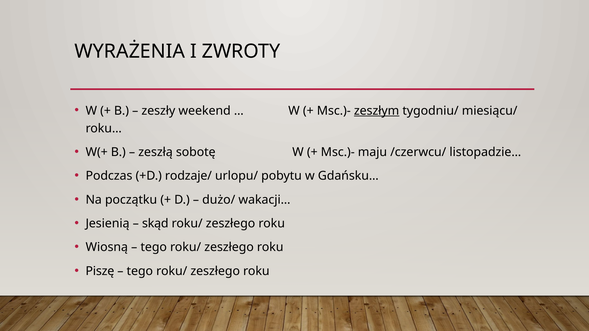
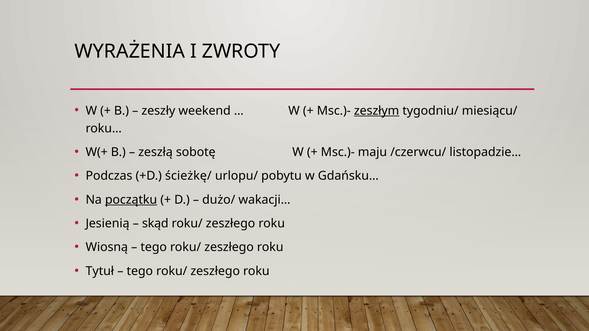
rodzaje/: rodzaje/ -> ścieżkę/ (188, 176)
początku underline: none -> present (131, 200)
Piszę: Piszę -> Tytuł (100, 271)
